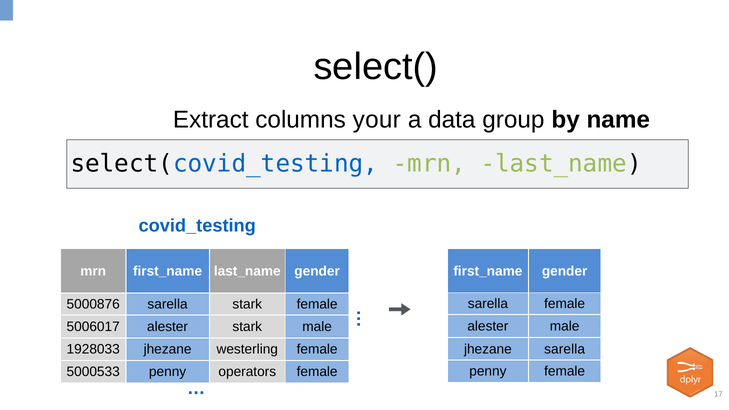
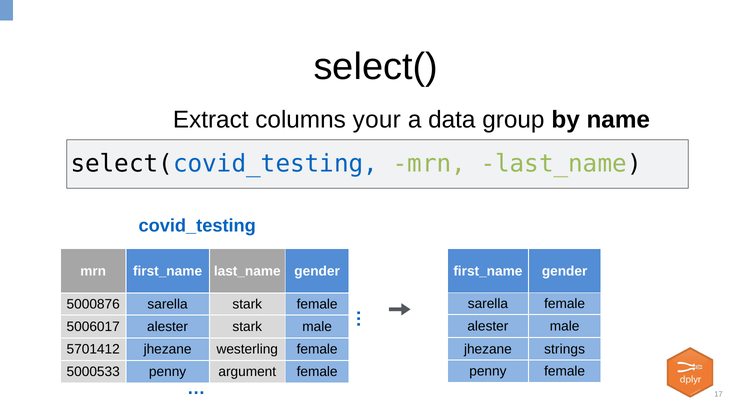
jhezane sarella: sarella -> strings (565, 349)
1928033: 1928033 -> 5701412 (93, 350)
operators: operators -> argument (247, 372)
